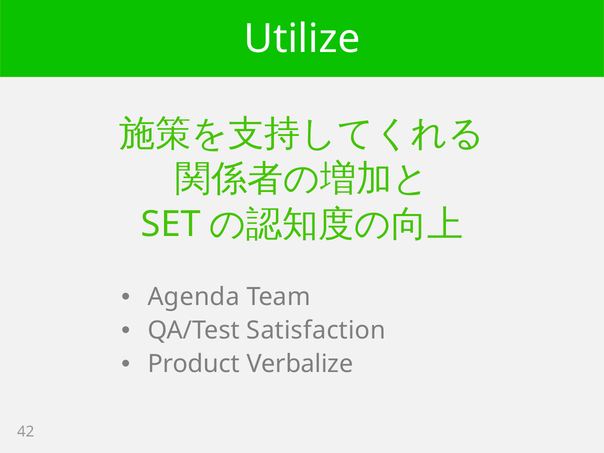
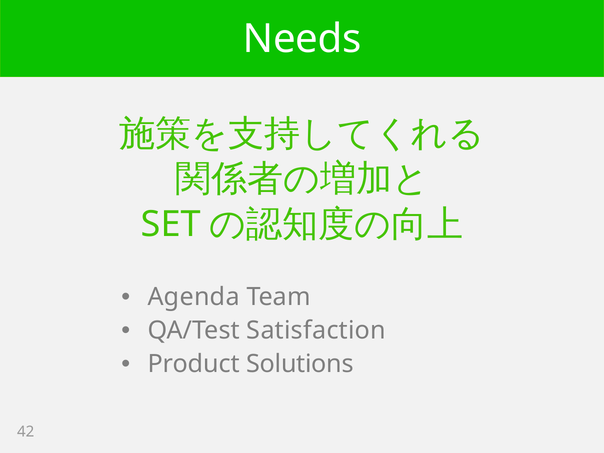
Utilize: Utilize -> Needs (302, 39)
Verbalize: Verbalize -> Solutions (300, 364)
